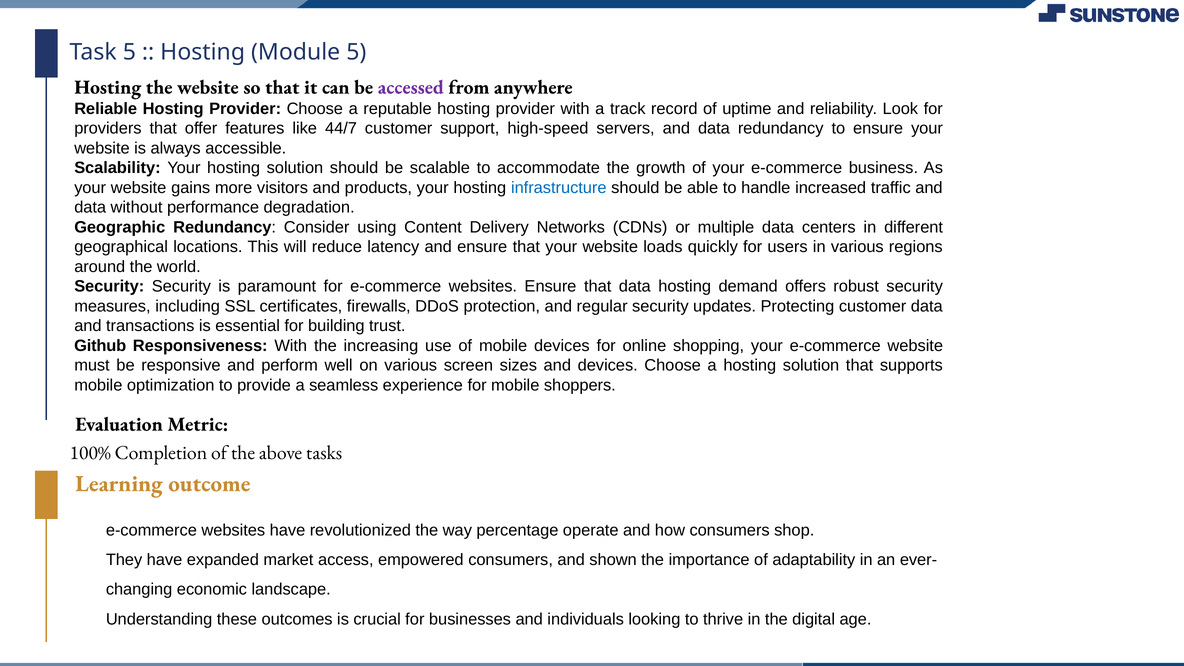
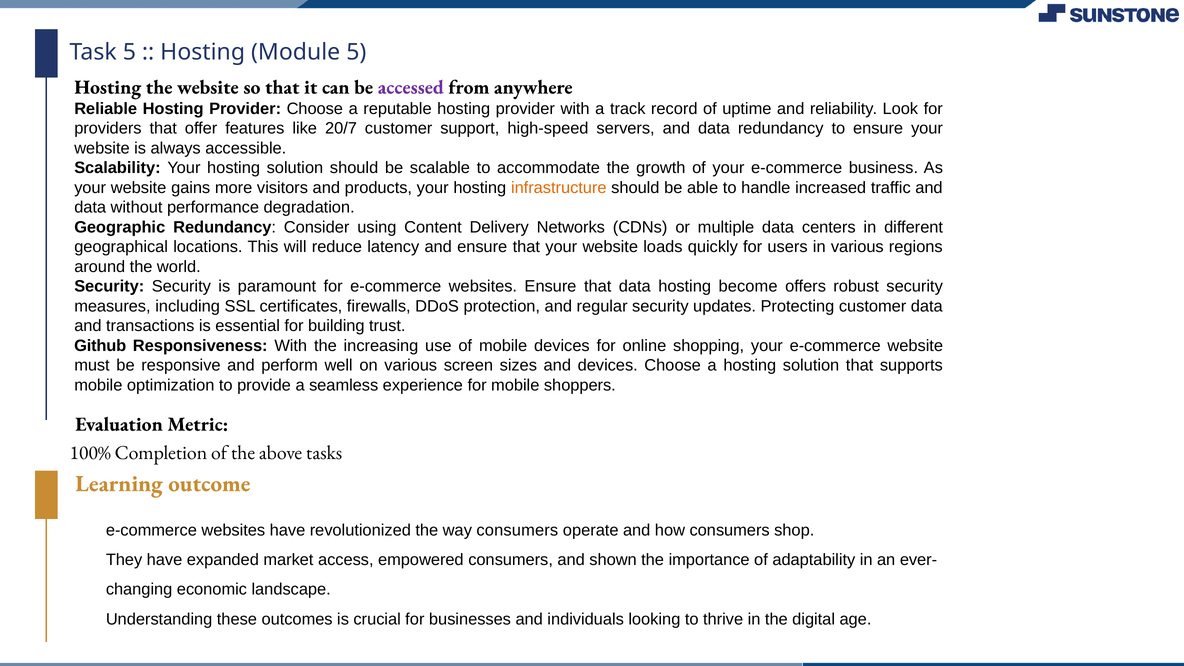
44/7: 44/7 -> 20/7 (341, 128)
infrastructure colour: blue -> orange (559, 188)
demand: demand -> become (748, 286)
way percentage: percentage -> consumers (517, 530)
